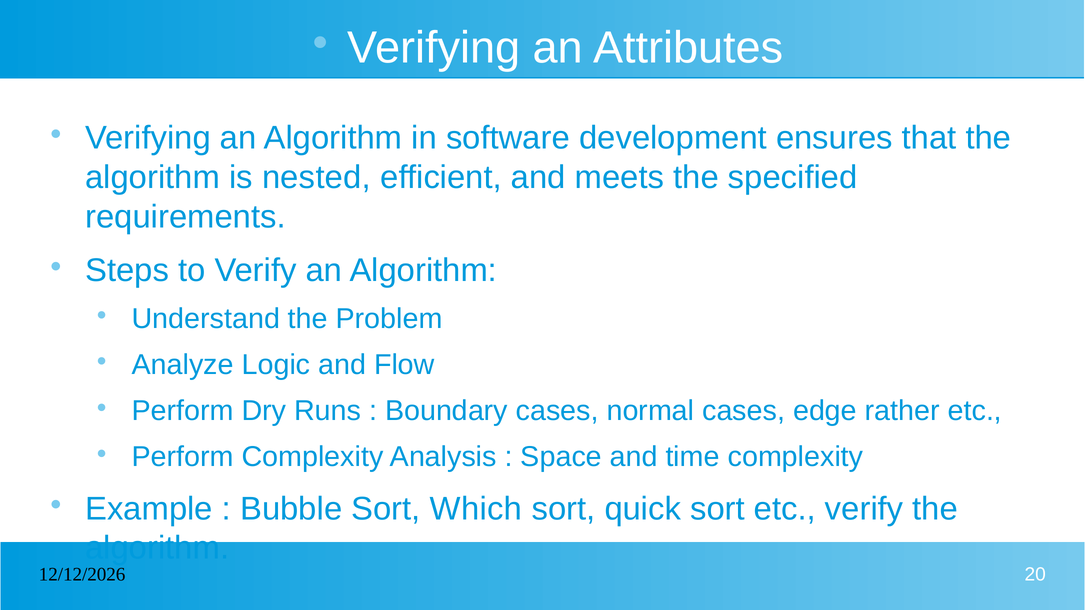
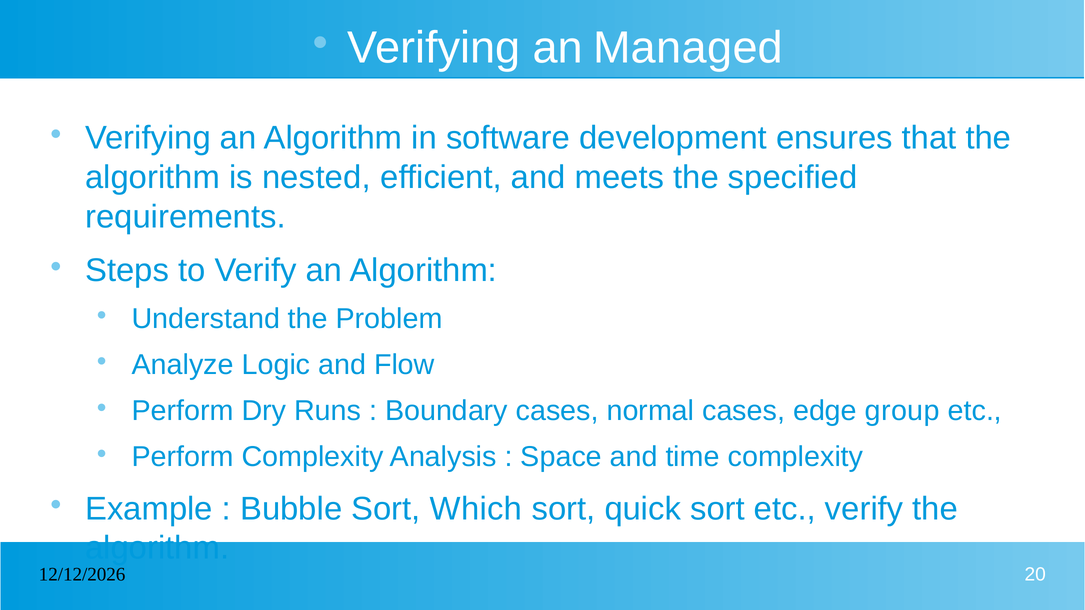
Attributes: Attributes -> Managed (688, 48)
rather: rather -> group (902, 411)
